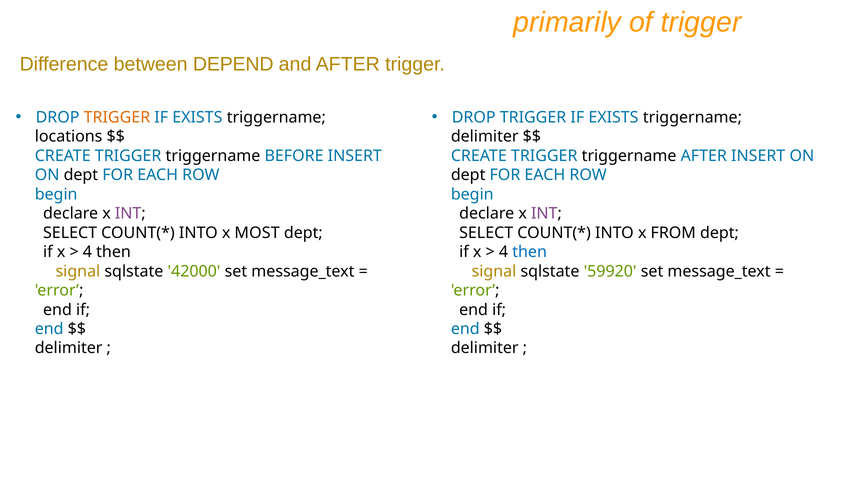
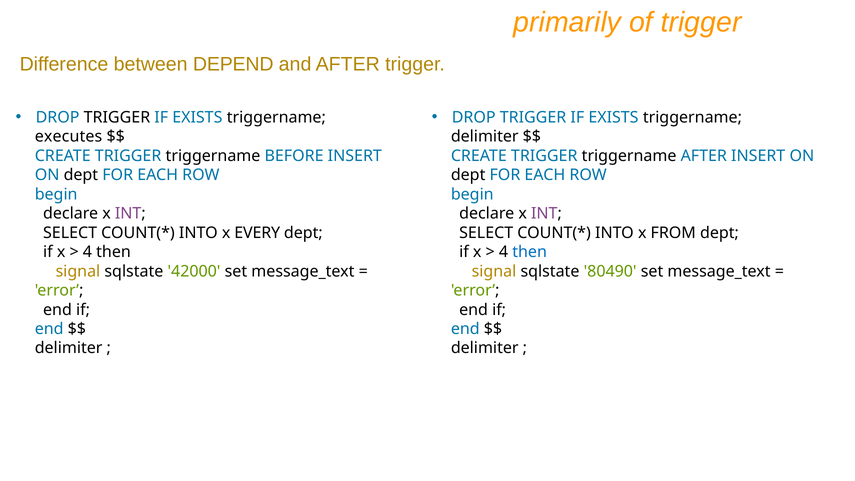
TRIGGER colour: orange -> black (117, 117)
locations: locations -> executes (69, 137)
MOST: MOST -> EVERY (257, 233)
59920: 59920 -> 80490 (610, 271)
